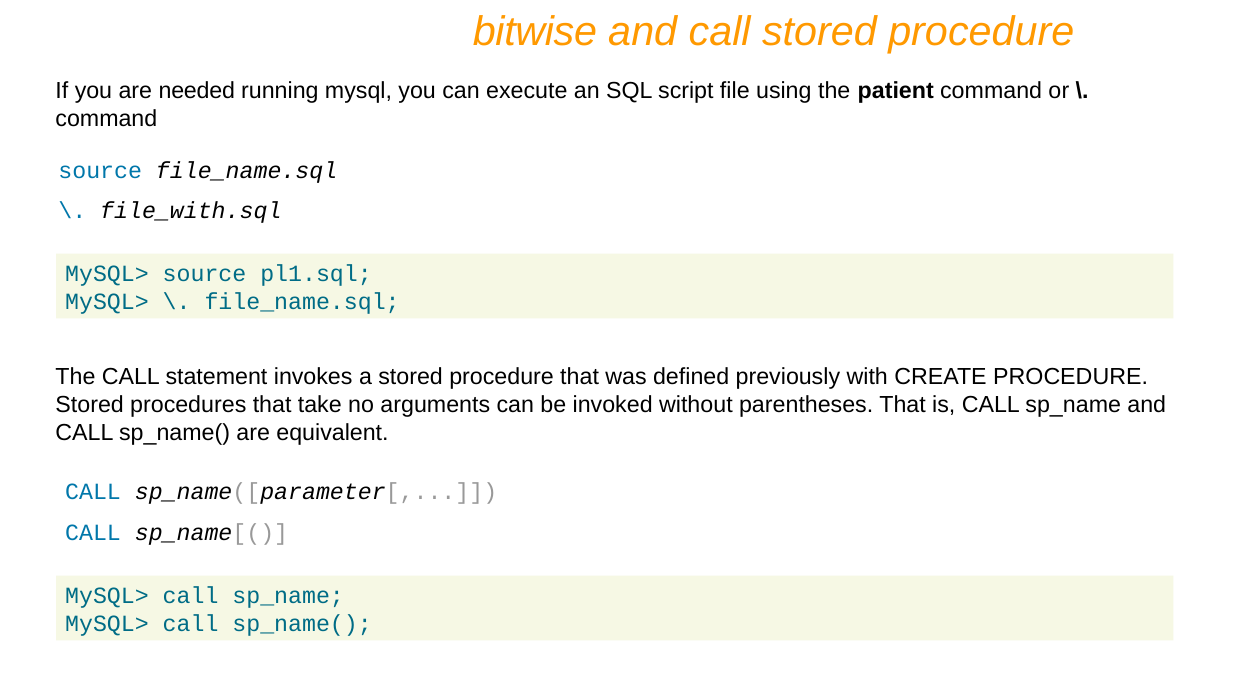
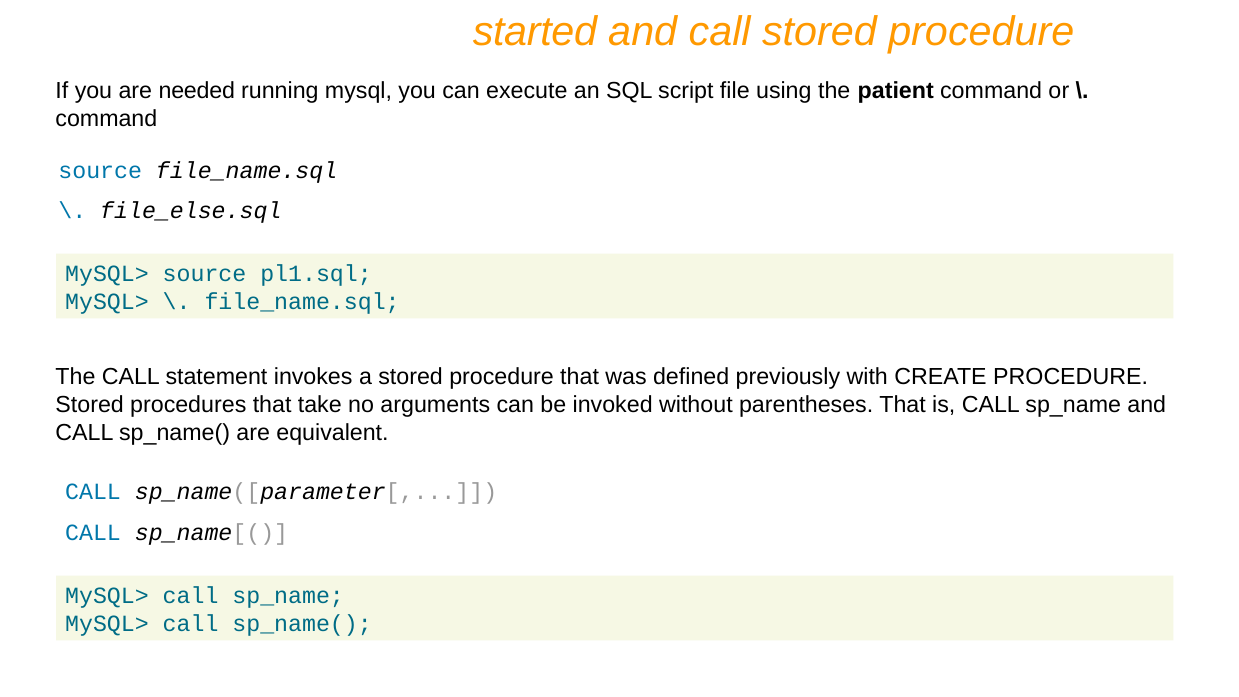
bitwise: bitwise -> started (535, 32)
file_with.sql: file_with.sql -> file_else.sql (191, 211)
